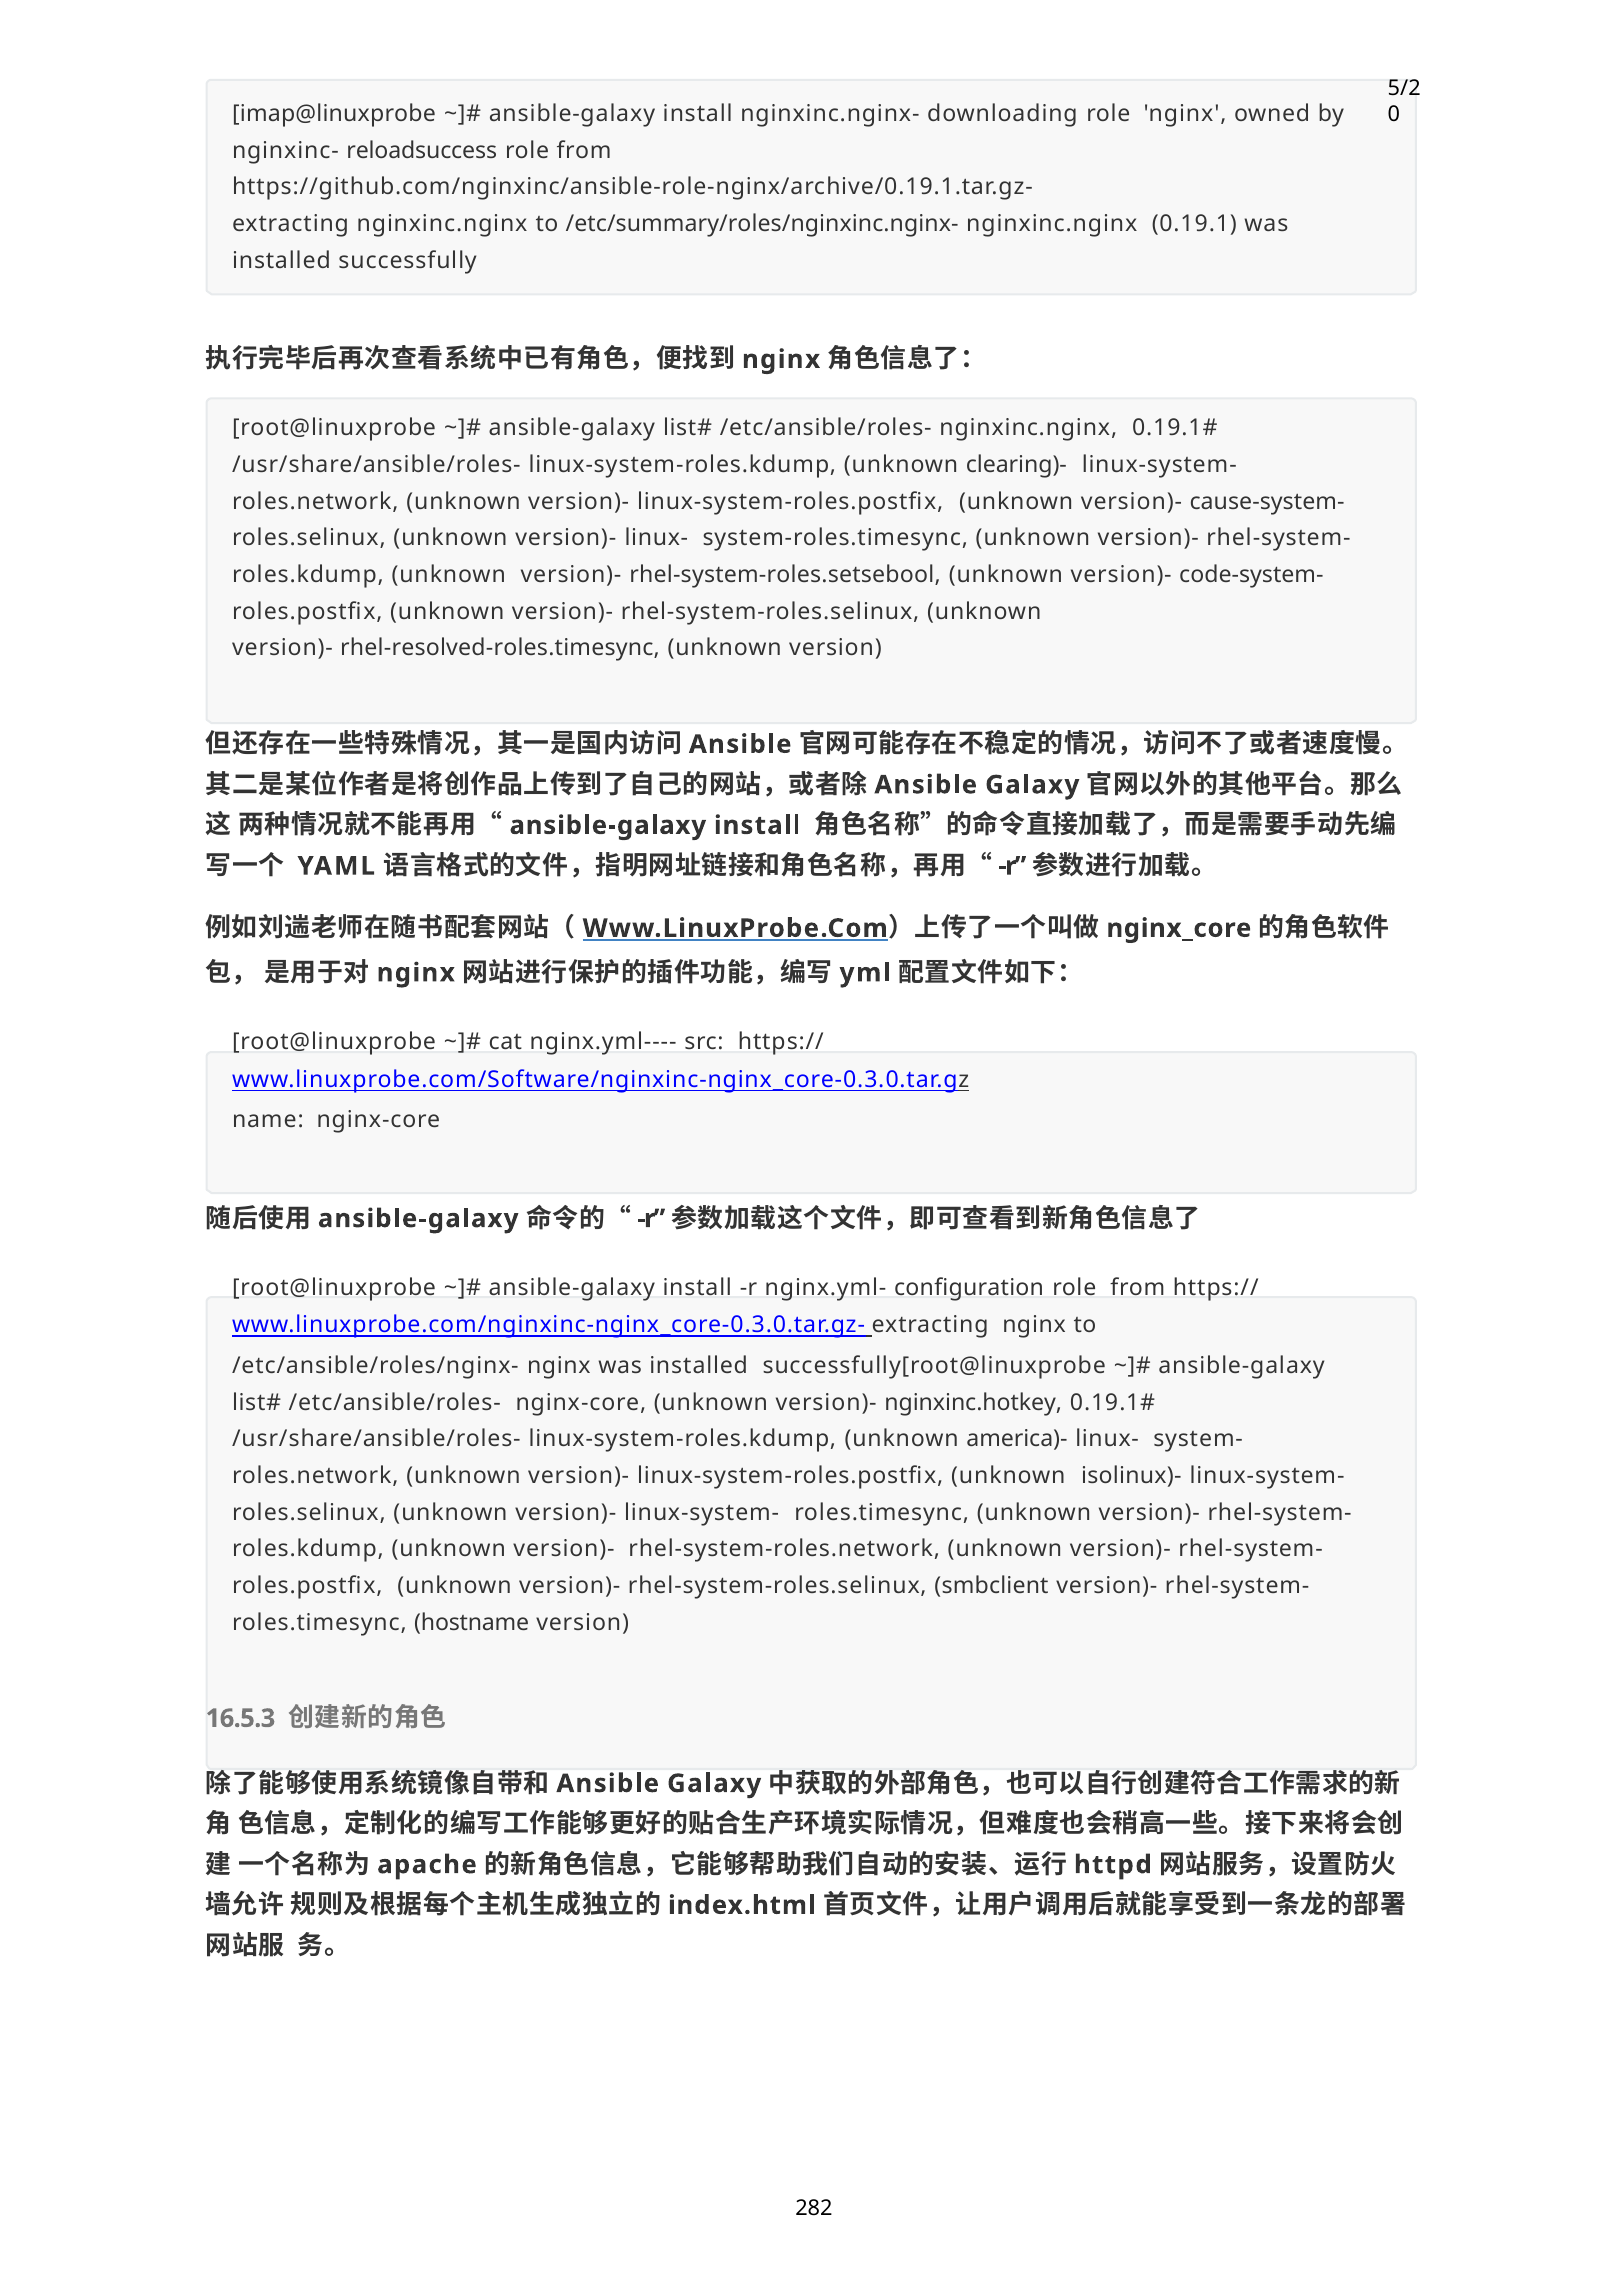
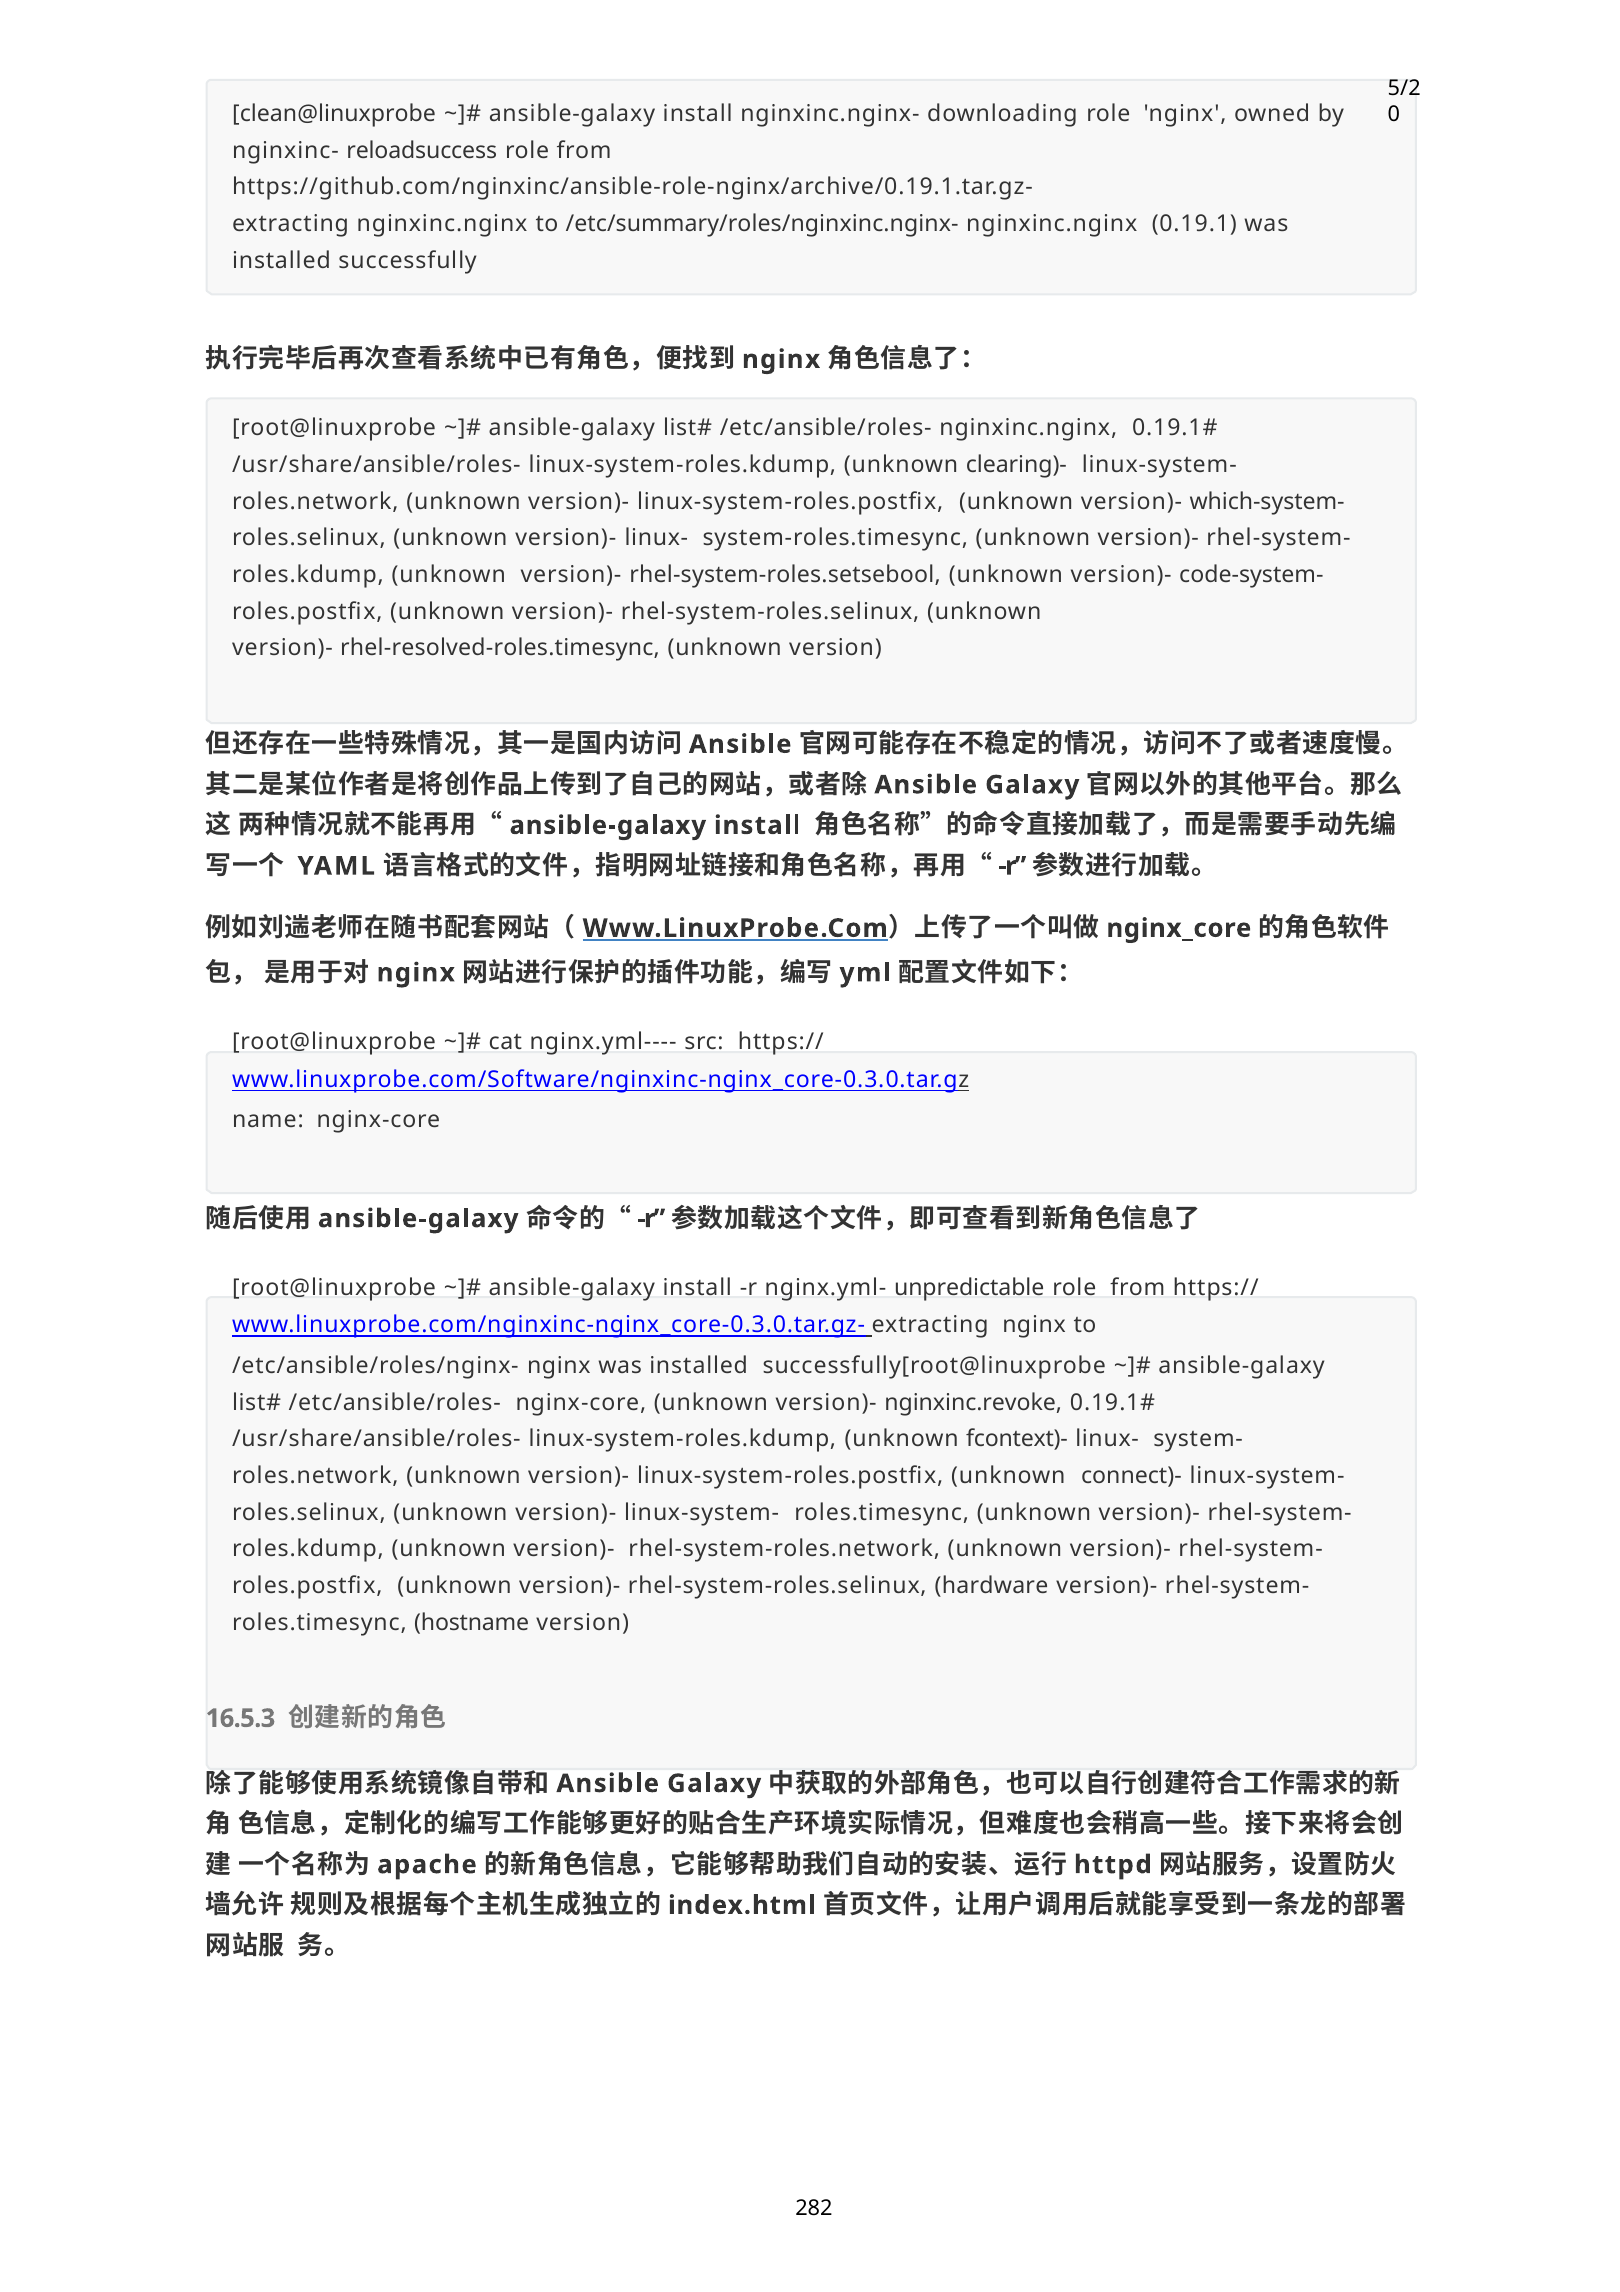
imap@linuxprobe: imap@linuxprobe -> clean@linuxprobe (334, 114)
cause-system-: cause-system- -> which-system- (1267, 502)
configuration: configuration -> unpredictable (969, 1288)
nginxinc.hotkey: nginxinc.hotkey -> nginxinc.revoke (973, 1403)
america)-: america)- -> fcontext)- (1017, 1440)
isolinux)-: isolinux)- -> connect)- (1131, 1476)
smbclient: smbclient -> hardware (991, 1586)
